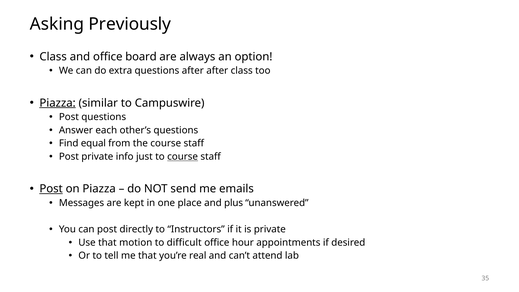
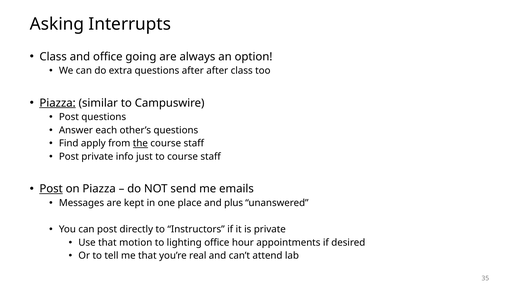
Previously: Previously -> Interrupts (130, 24)
board: board -> going (141, 57)
equal: equal -> apply (93, 143)
the underline: none -> present (140, 143)
course underline: present -> none (183, 157)
difficult: difficult -> lighting (184, 242)
